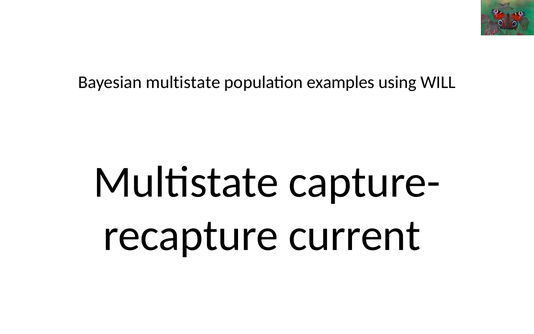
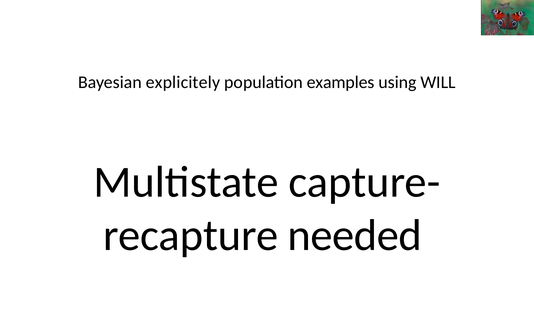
Bayesian multistate: multistate -> explicitely (183, 82)
current: current -> needed (355, 235)
